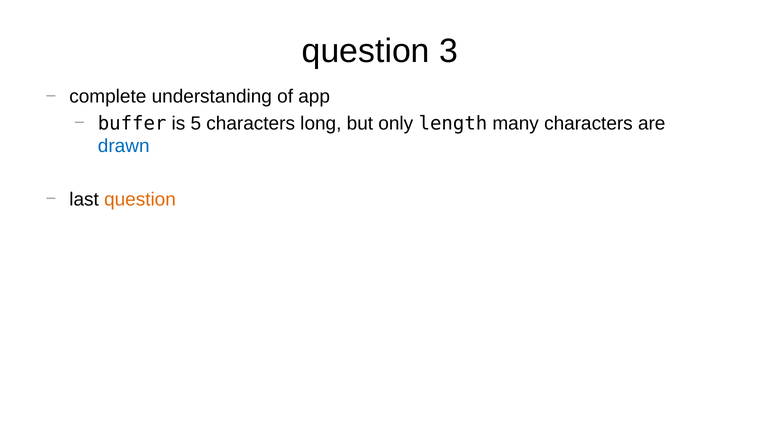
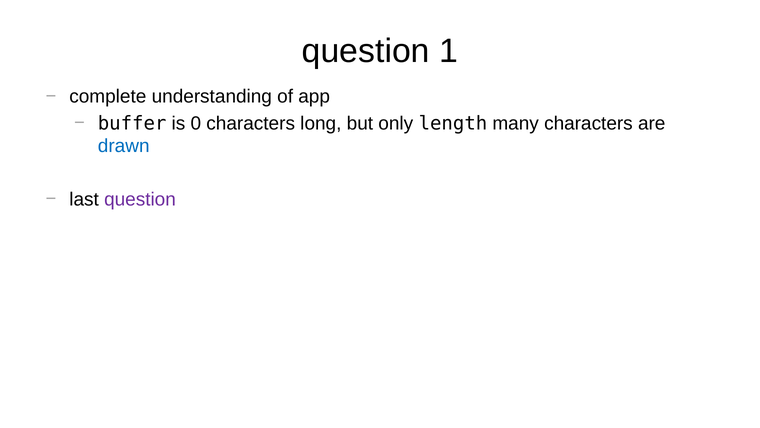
3: 3 -> 1 (448, 51)
5: 5 -> 0 (196, 123)
question colour: orange -> purple (140, 199)
